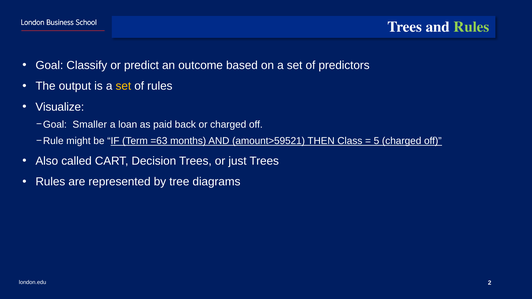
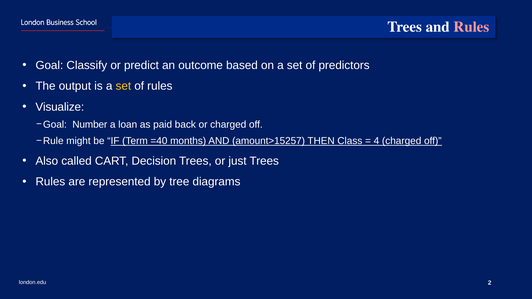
Rules colour: light green -> pink (471, 27)
Smaller: Smaller -> Number (90, 124)
=63: =63 -> =40 (159, 141)
amount>59521: amount>59521 -> amount>15257 (269, 141)
5: 5 -> 4 (376, 141)
